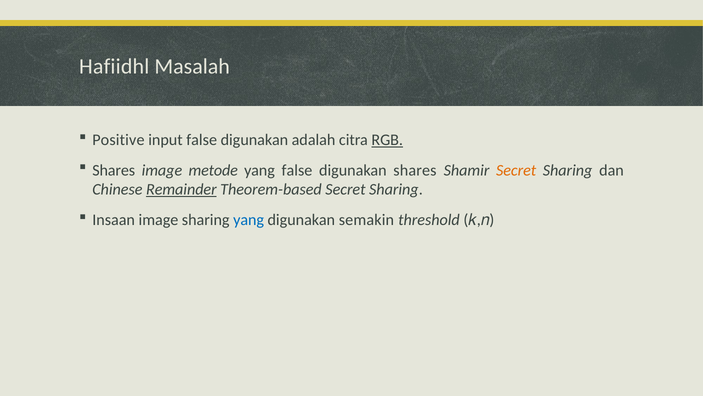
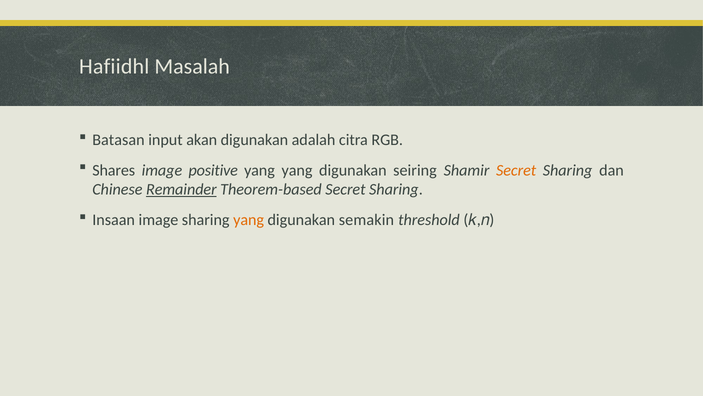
Positive: Positive -> Batasan (118, 140)
input false: false -> akan (202, 140)
RGB underline: present -> none (387, 140)
metode: metode -> positive (213, 170)
yang false: false -> yang (297, 170)
digunakan shares: shares -> seiring (415, 170)
yang colour: blue -> orange (249, 220)
